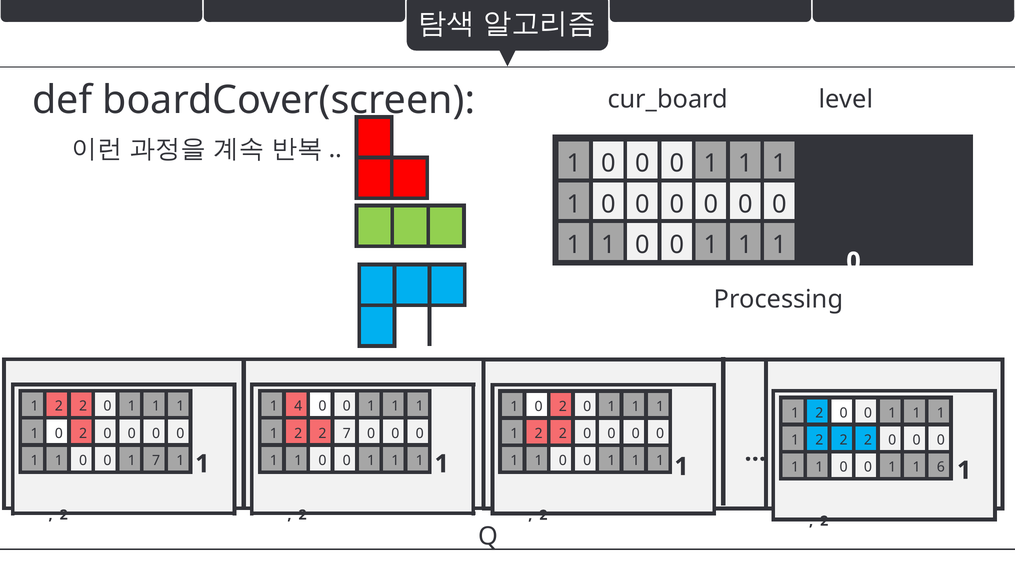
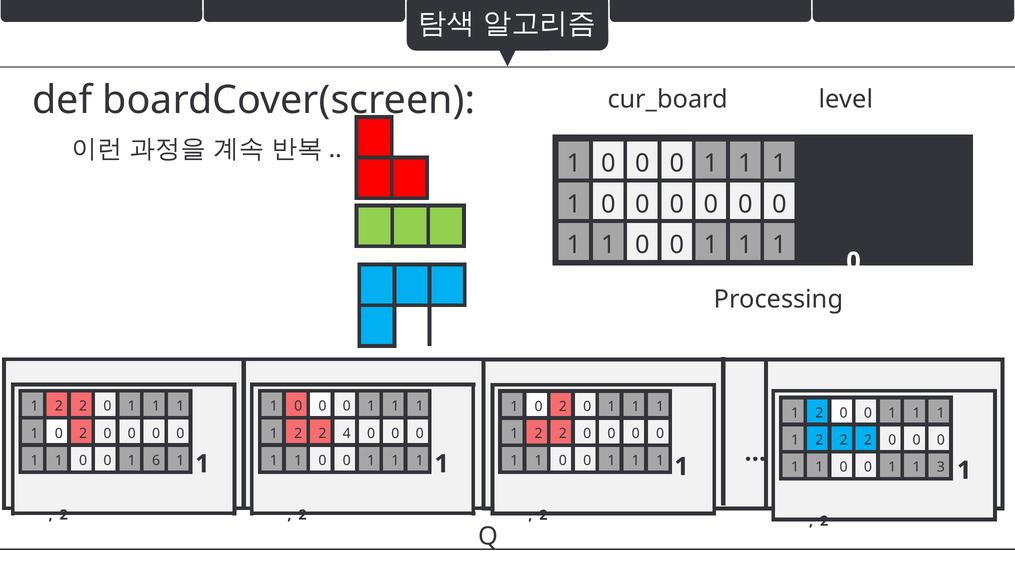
4: 4 -> 0 (298, 406)
2 7: 7 -> 4 (347, 433)
1 7: 7 -> 6 (156, 460)
6: 6 -> 3 (941, 467)
